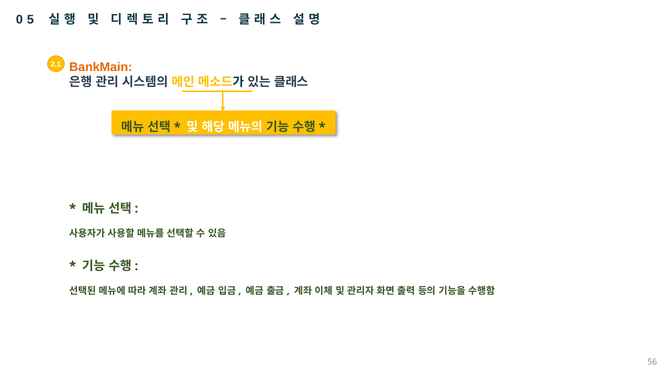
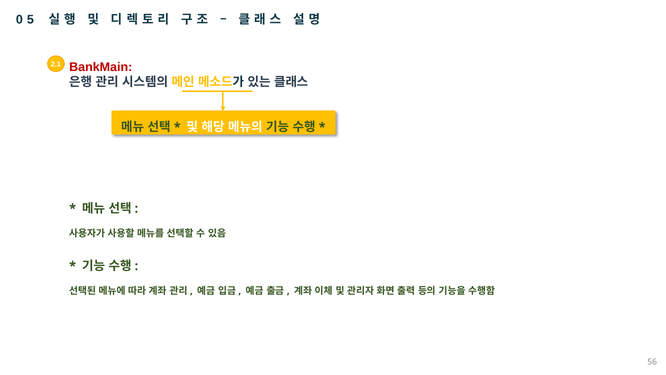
BankMain colour: orange -> red (101, 67)
